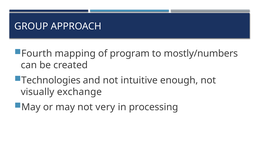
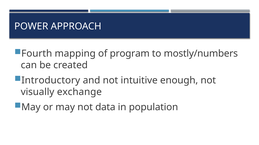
GROUP: GROUP -> POWER (31, 26)
Technologies: Technologies -> Introductory (51, 81)
very: very -> data (105, 108)
processing: processing -> population (153, 108)
